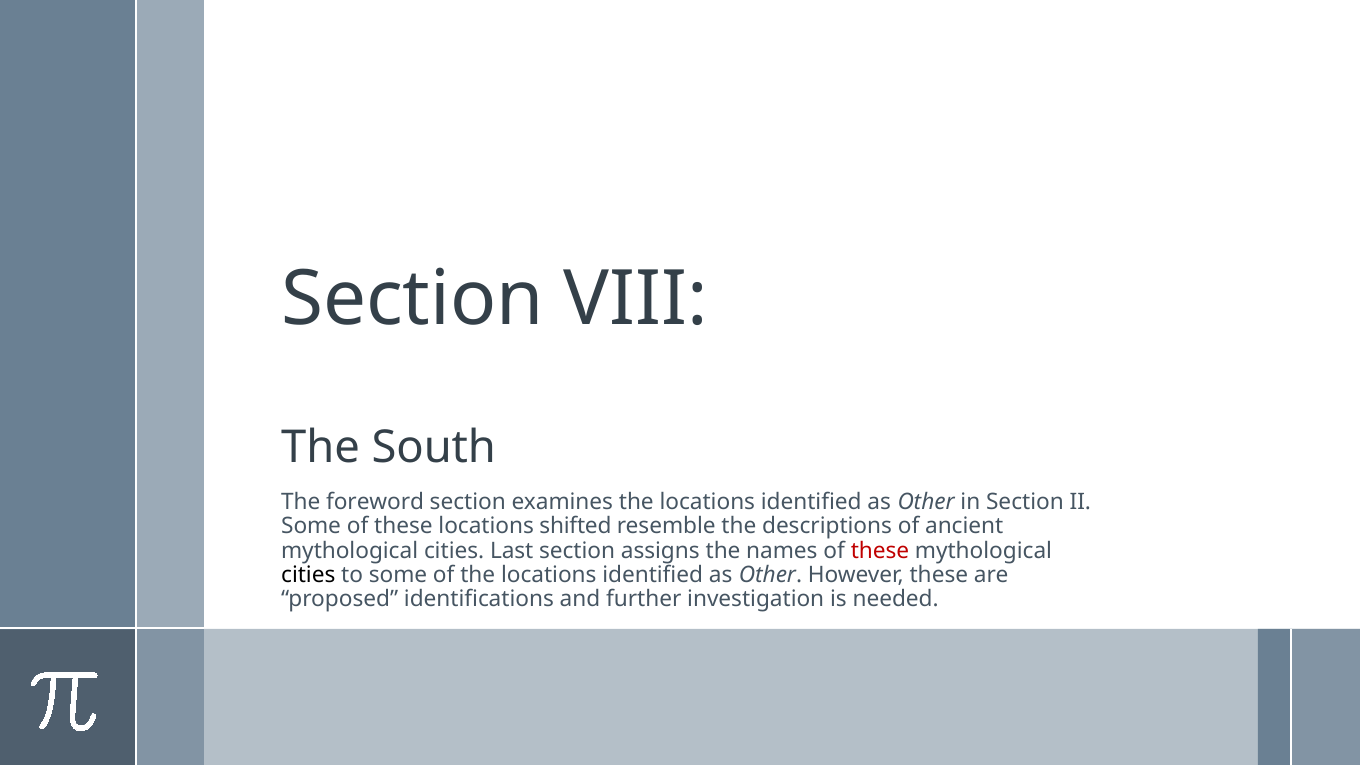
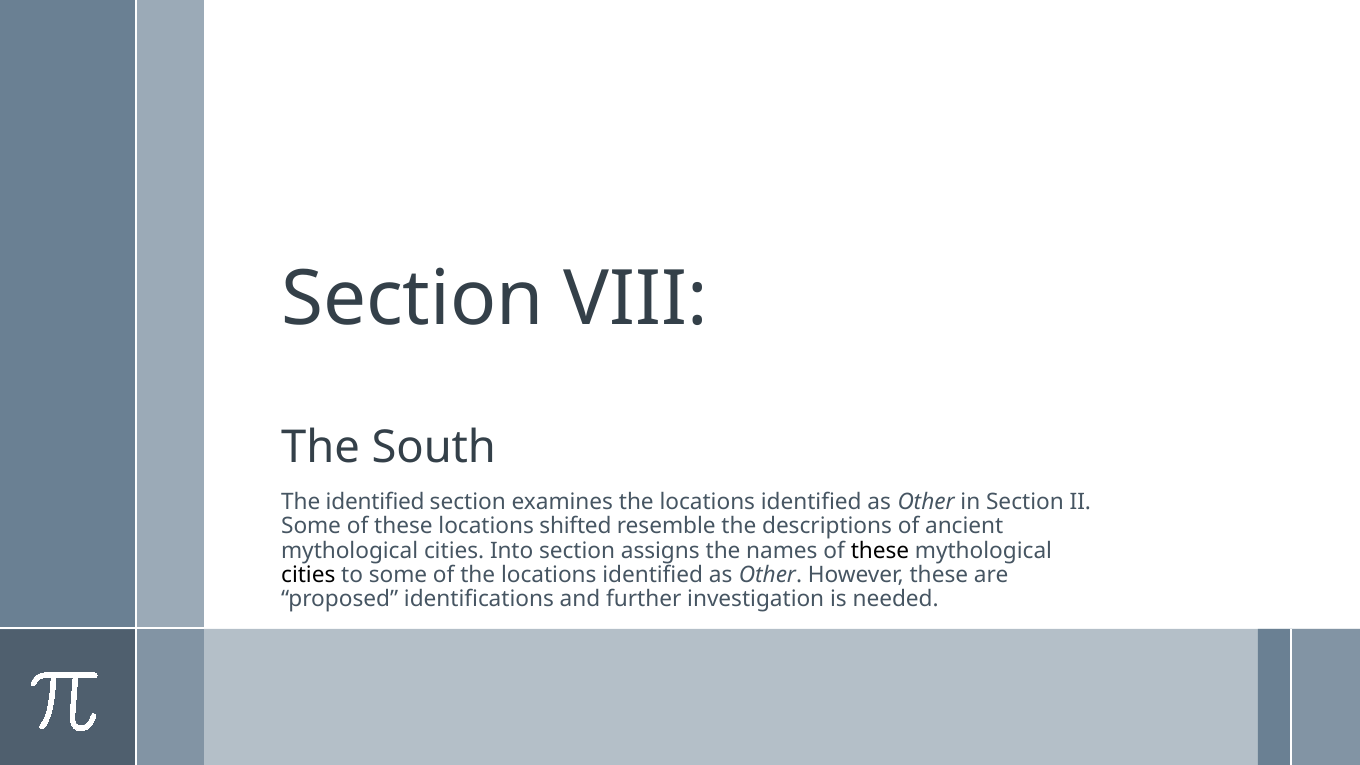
The foreword: foreword -> identified (375, 502)
Last: Last -> Into (512, 551)
these colour: red -> black (880, 551)
